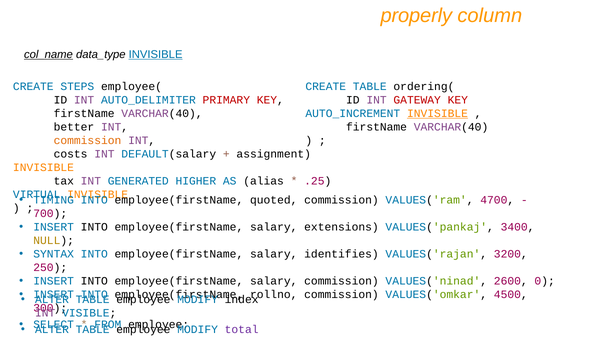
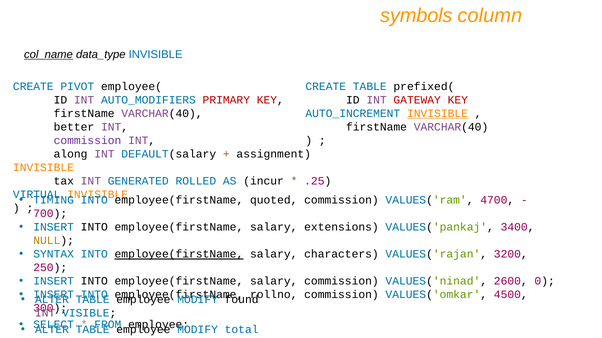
properly: properly -> symbols (416, 16)
INVISIBLE underline: present -> none (156, 55)
STEPS: STEPS -> PIVOT (77, 87)
ordering(: ordering( -> prefixed( (424, 87)
AUTO_DELIMITER: AUTO_DELIMITER -> AUTO_MODIFIERS (148, 100)
commission colour: orange -> purple (87, 141)
costs: costs -> along (71, 154)
HIGHER: HIGHER -> ROLLED (196, 181)
alias: alias -> incur (264, 181)
employee(firstName underline: none -> present (179, 255)
identifies: identifies -> characters (341, 255)
index: index -> found (242, 300)
total colour: purple -> blue (242, 330)
